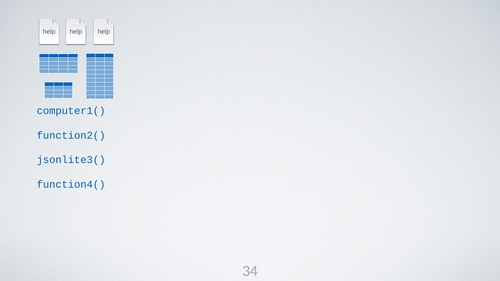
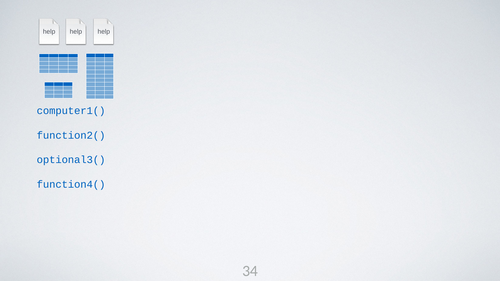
jsonlite3(: jsonlite3( -> optional3( (71, 160)
